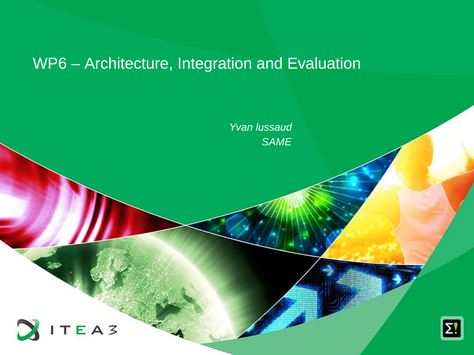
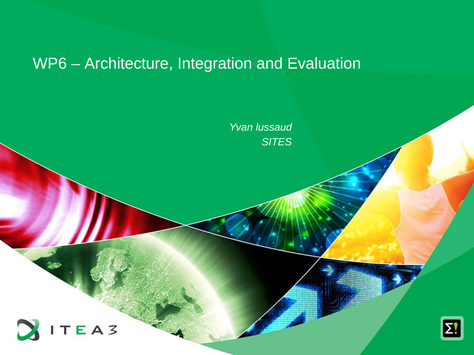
SAME: SAME -> SITES (277, 142)
